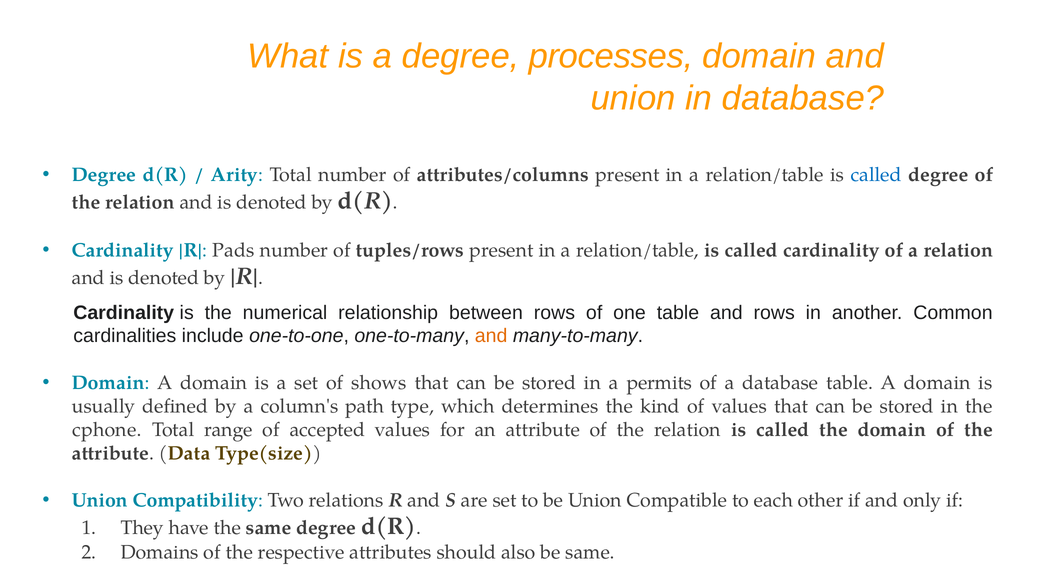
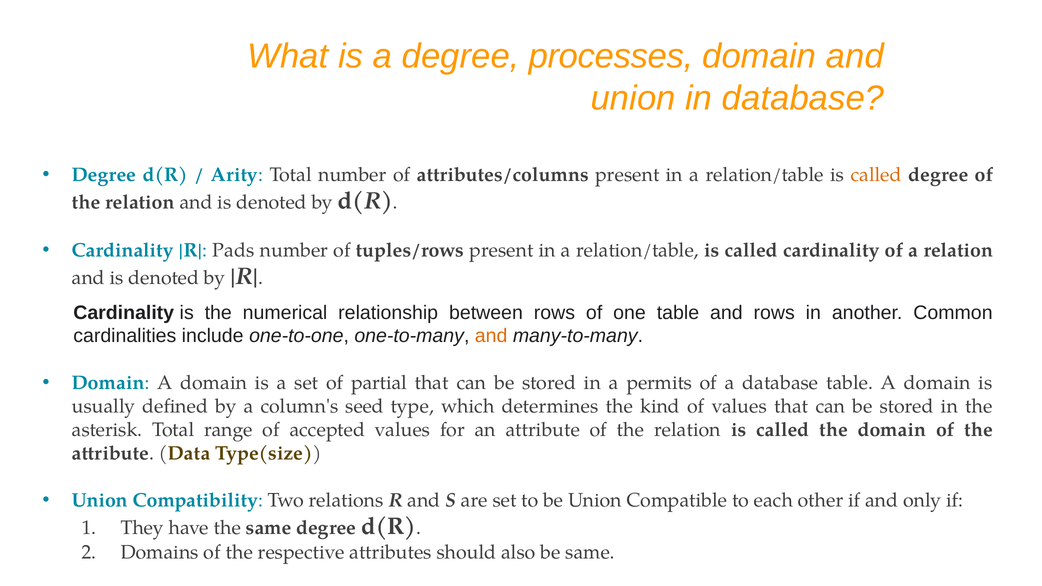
called colour: blue -> orange (876, 175)
shows: shows -> partial (379, 383)
path: path -> seed (365, 406)
cphone: cphone -> asterisk (107, 430)
